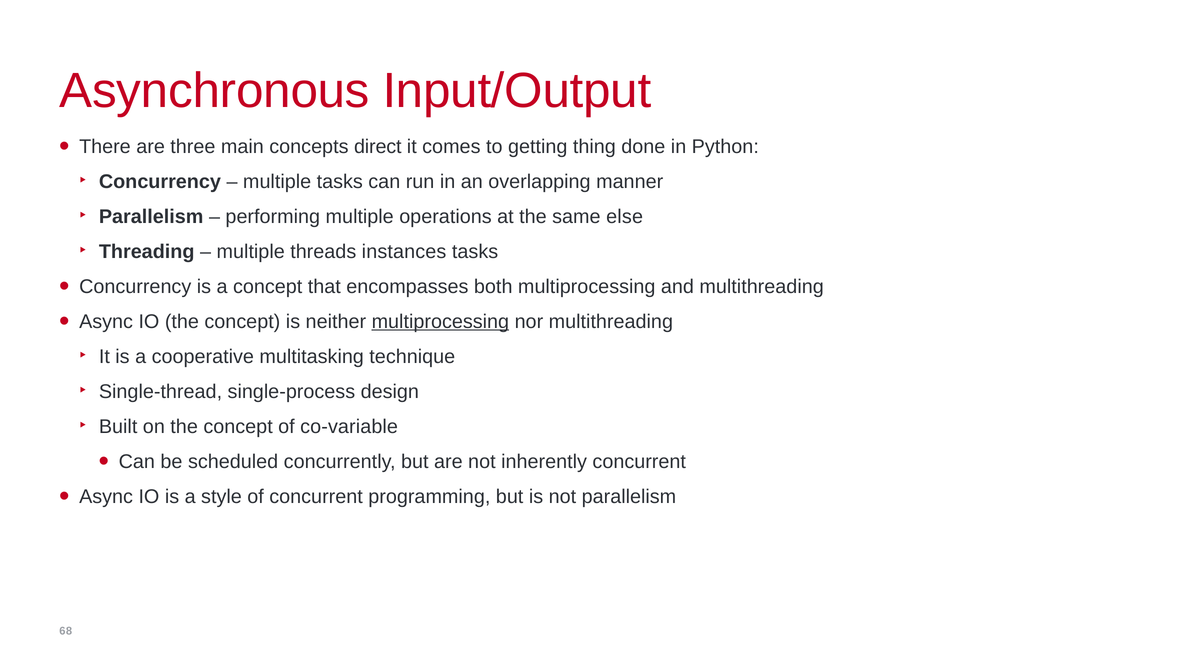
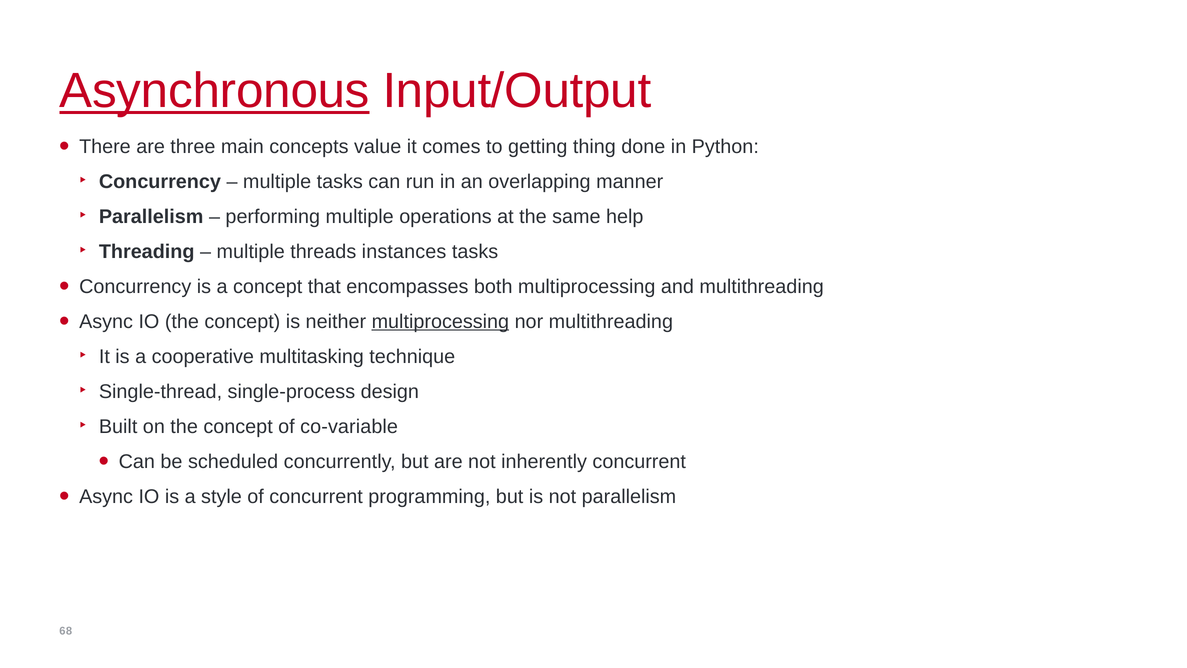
Asynchronous underline: none -> present (215, 91)
direct: direct -> value (378, 147)
else: else -> help (625, 217)
